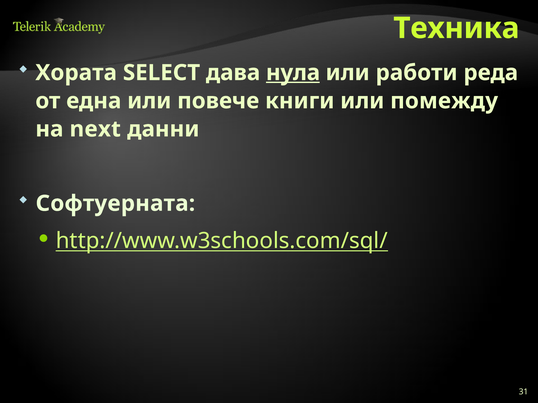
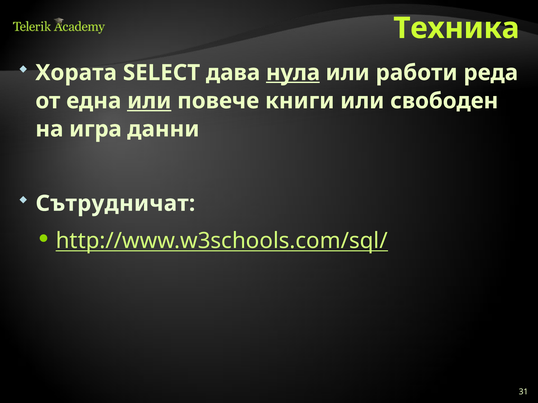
или underline: none -> present (149, 101)
помежду: помежду -> свободен (444, 101)
next: next -> игра (95, 129)
Софтуерната: Софтуерната -> Сътрудничат (115, 204)
